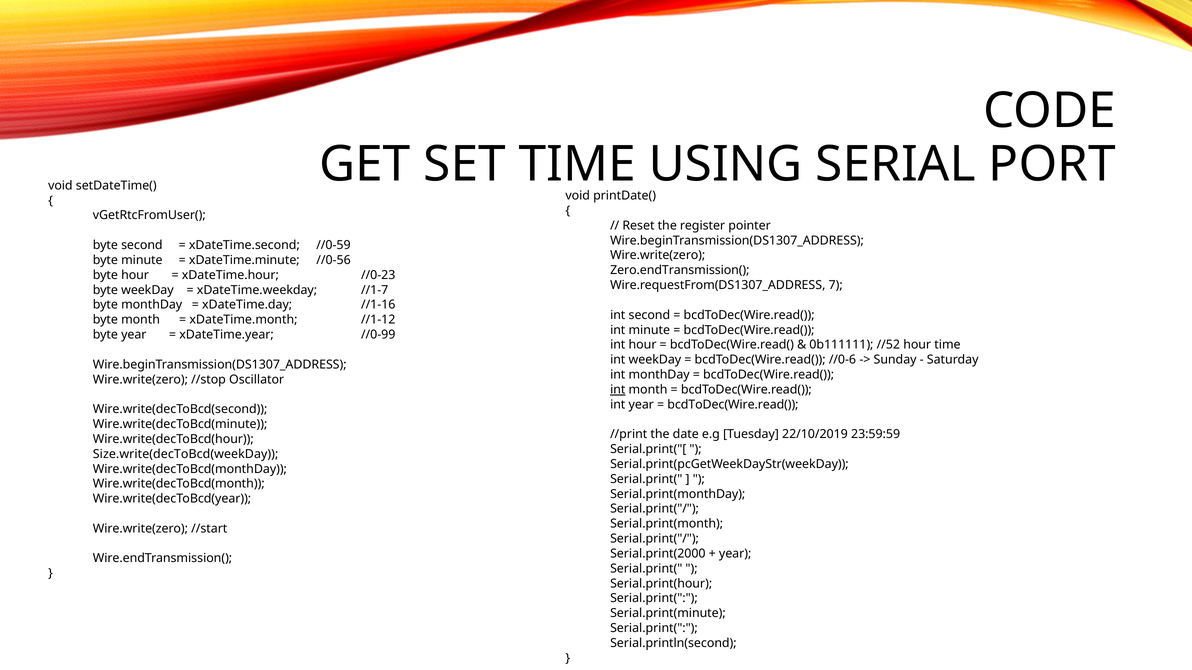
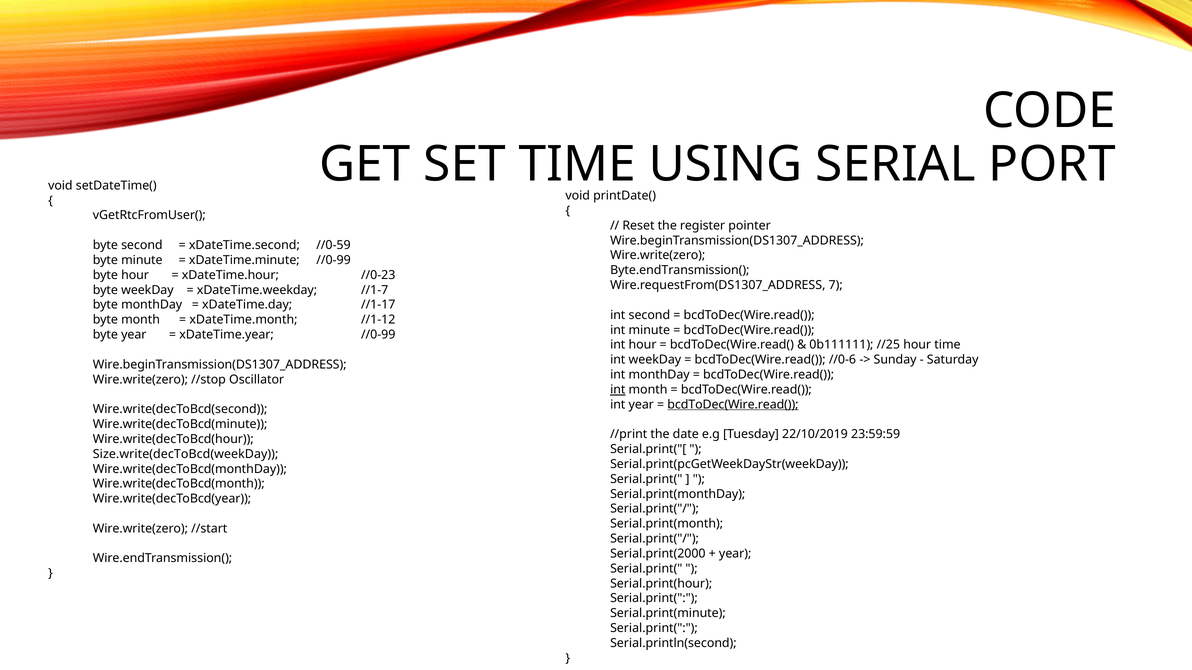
xDateTime.minute //0-56: //0-56 -> //0-99 (334, 260)
Zero.endTransmission(: Zero.endTransmission( -> Byte.endTransmission( (680, 271)
//1-16: //1-16 -> //1-17 (378, 305)
//52: //52 -> //25 (888, 345)
bcdToDec(Wire.read( underline: none -> present (733, 405)
